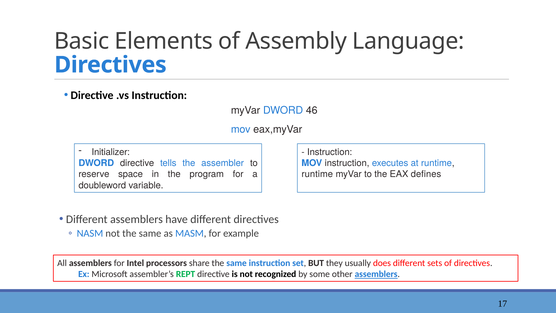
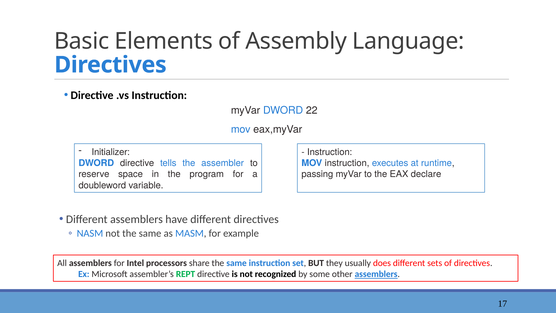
46: 46 -> 22 (312, 110)
runtime: runtime -> passing (317, 174)
defines: defines -> declare (426, 174)
